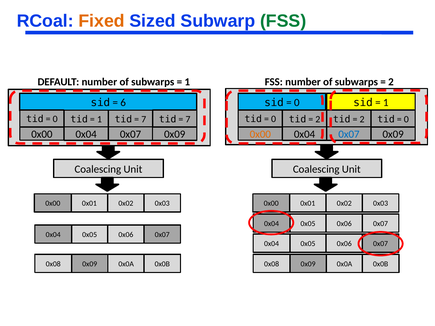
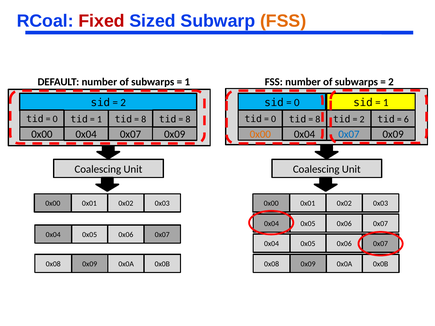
Fixed colour: orange -> red (102, 21)
FSS colour: green -> orange (283, 21)
6: 6 -> 2 (123, 103)
7: 7 -> 8 (144, 119)
7: 7 -> 8 (188, 119)
2: 2 -> 8 (318, 119)
0: 0 -> 6 (406, 119)
